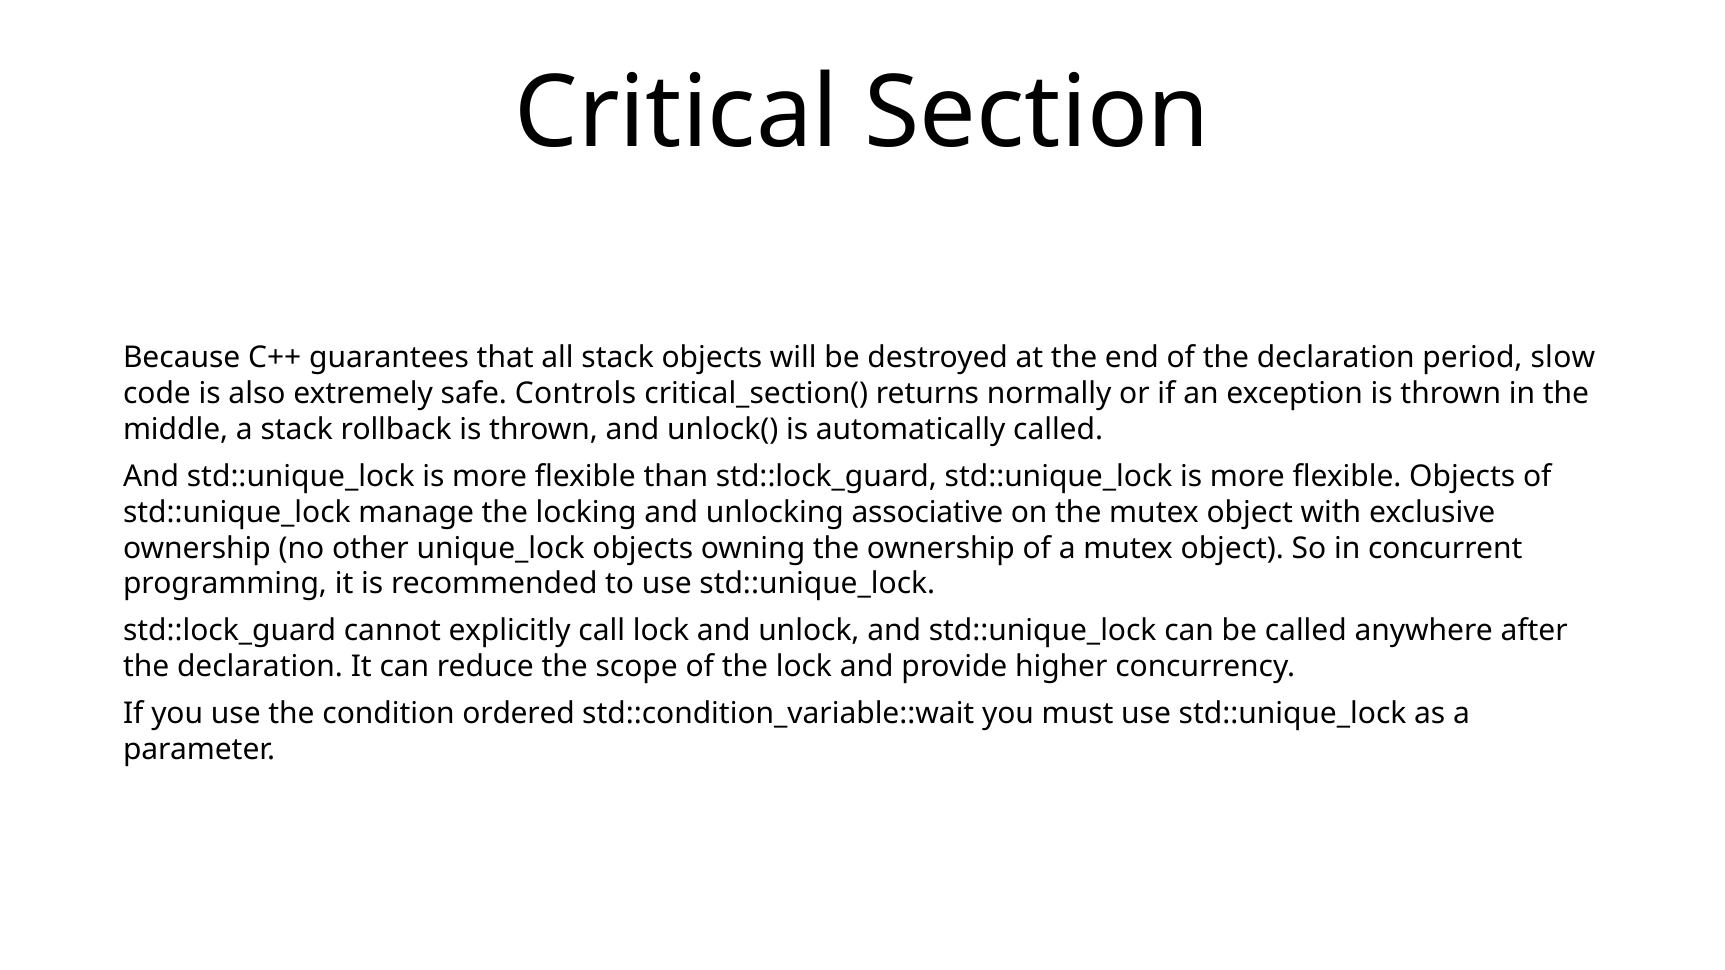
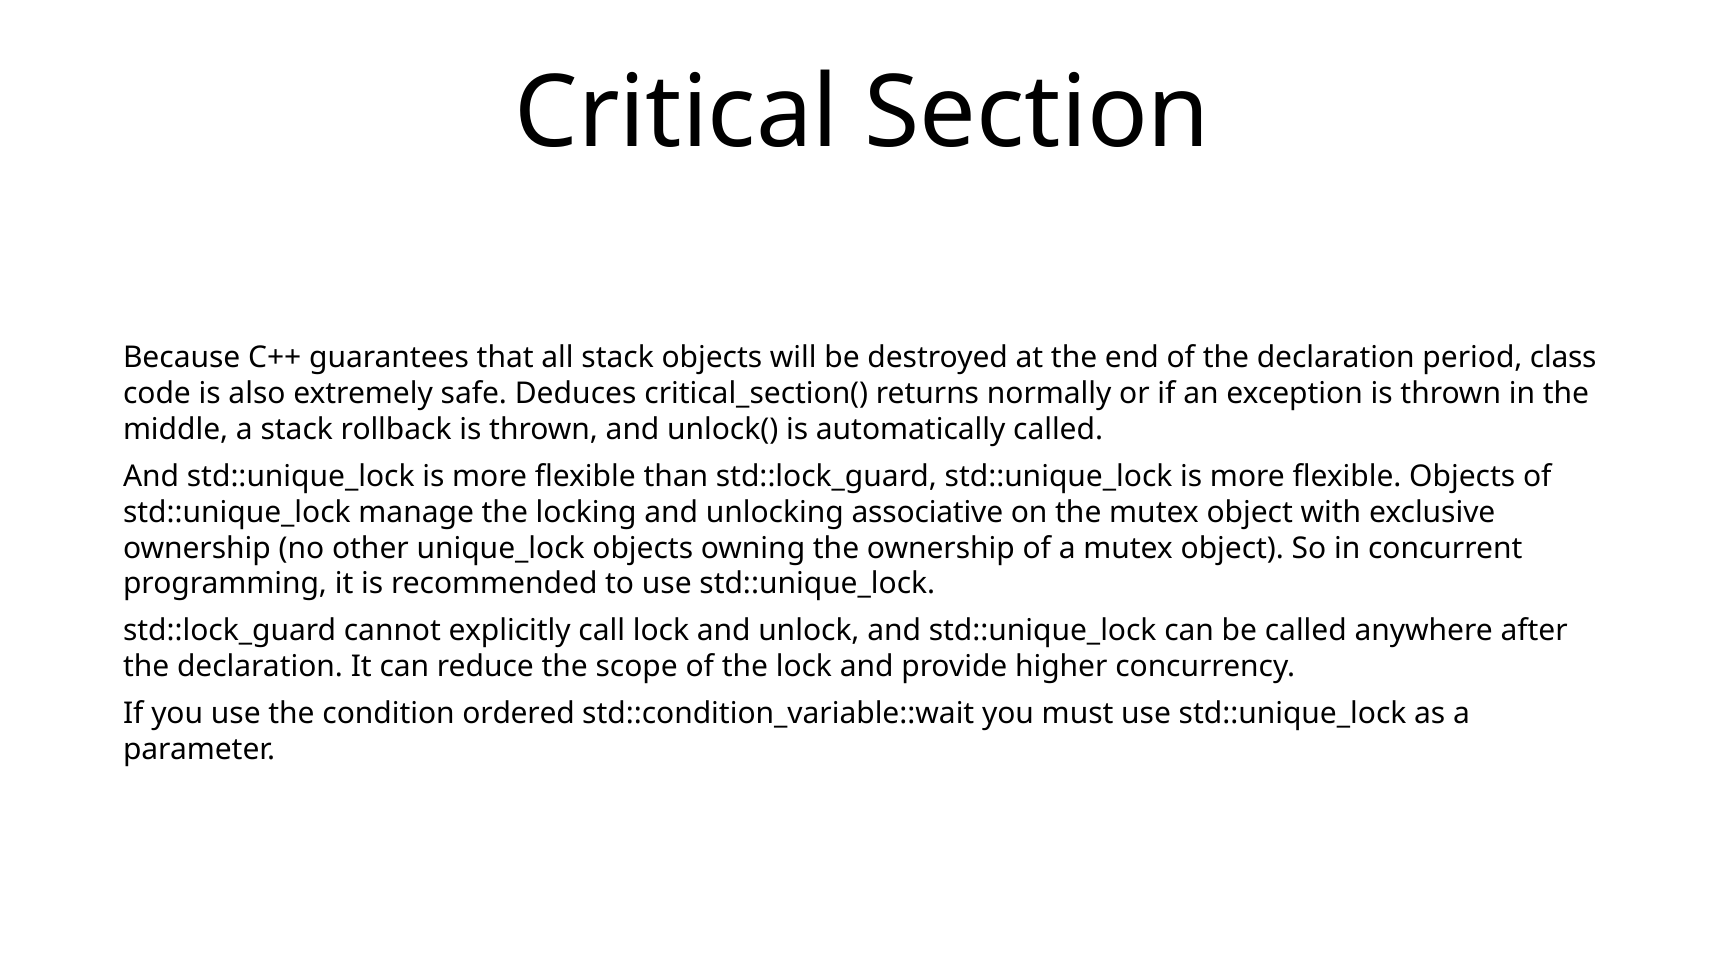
slow: slow -> class (1563, 358)
Controls: Controls -> Deduces (576, 394)
